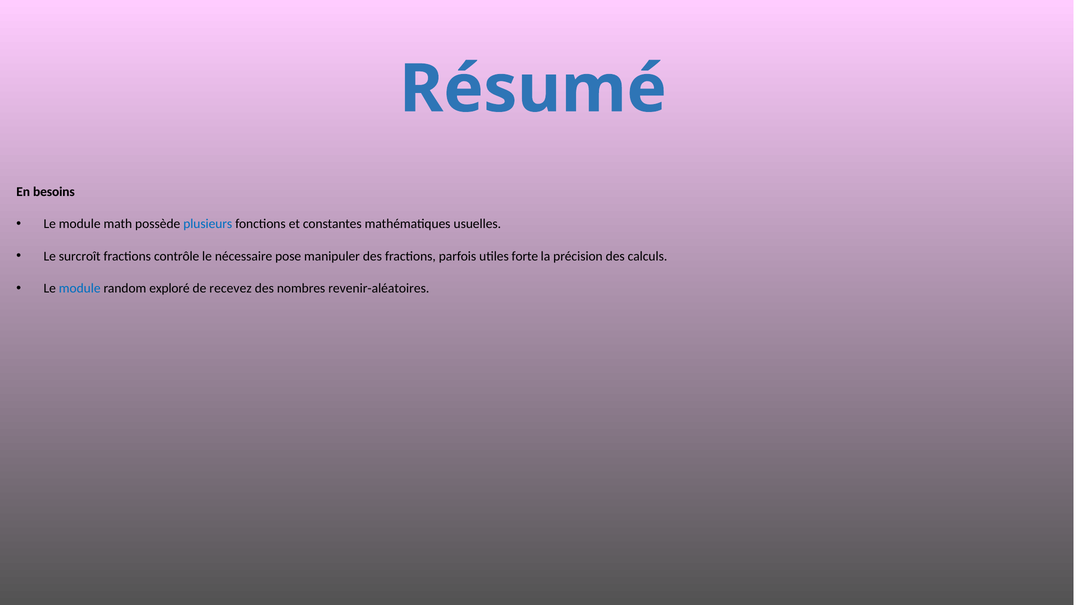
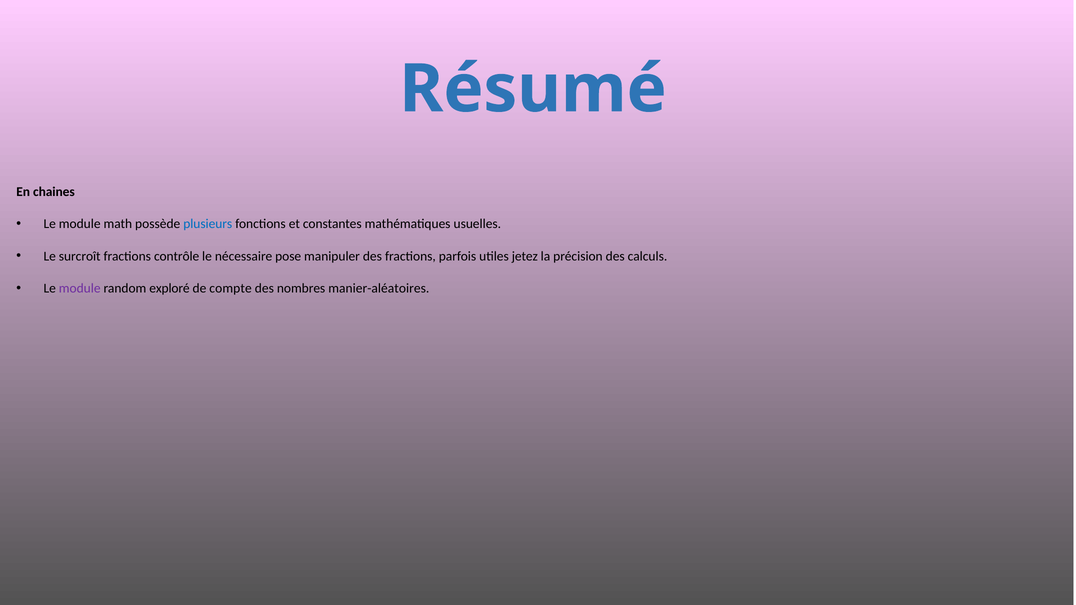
besoins: besoins -> chaines (54, 192)
forte: forte -> jetez (525, 256)
module colour: blue -> purple (80, 289)
recevez: recevez -> compte (231, 289)
revenir-aléatoires: revenir-aléatoires -> manier-aléatoires (379, 289)
